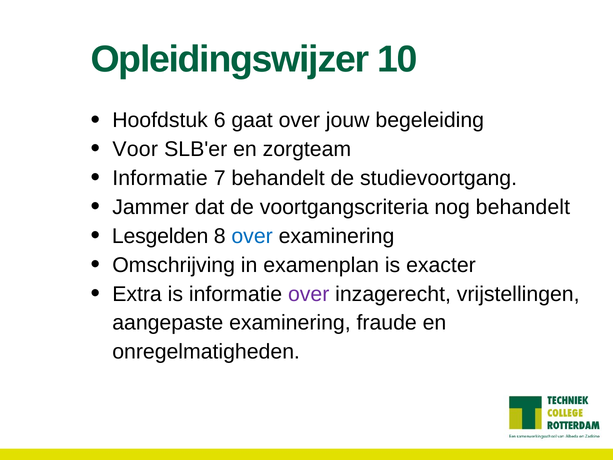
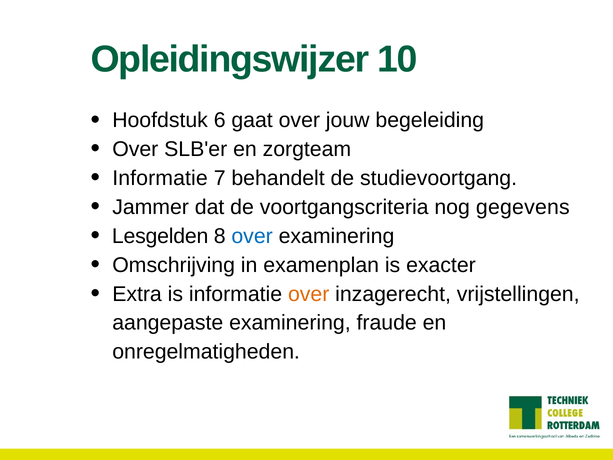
Voor: Voor -> Over (135, 149)
nog behandelt: behandelt -> gegevens (523, 207)
over colour: purple -> orange (309, 294)
